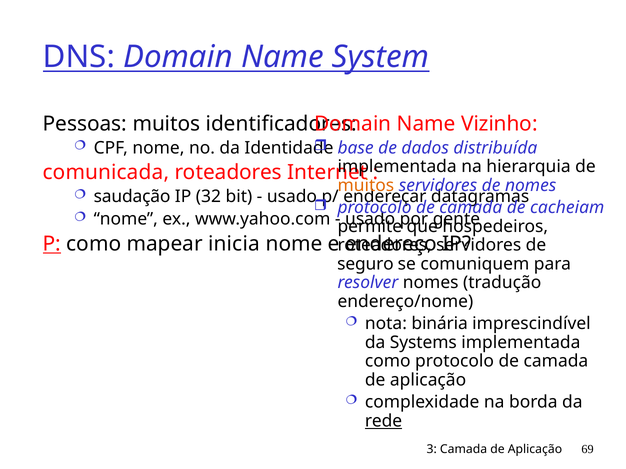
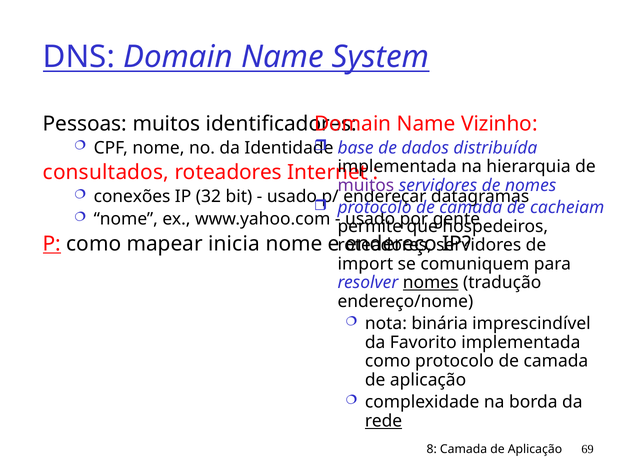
comunicada: comunicada -> consultados (106, 173)
muitos colour: orange -> purple (366, 186)
saudação: saudação -> conexões (132, 197)
seguro: seguro -> import (365, 264)
nomes underline: none -> present (431, 283)
Systems: Systems -> Favorito (423, 343)
3: 3 -> 8 (432, 449)
